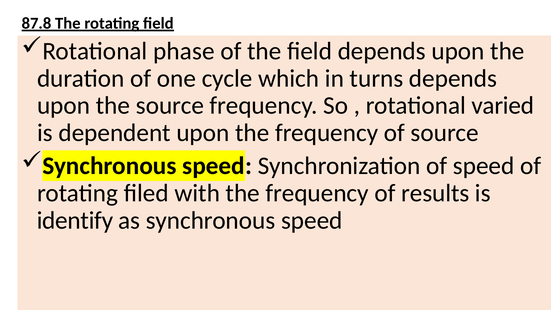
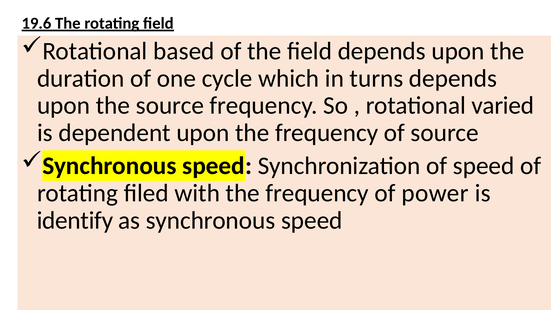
87.8: 87.8 -> 19.6 (36, 23)
phase: phase -> based (184, 51)
results: results -> power (435, 193)
